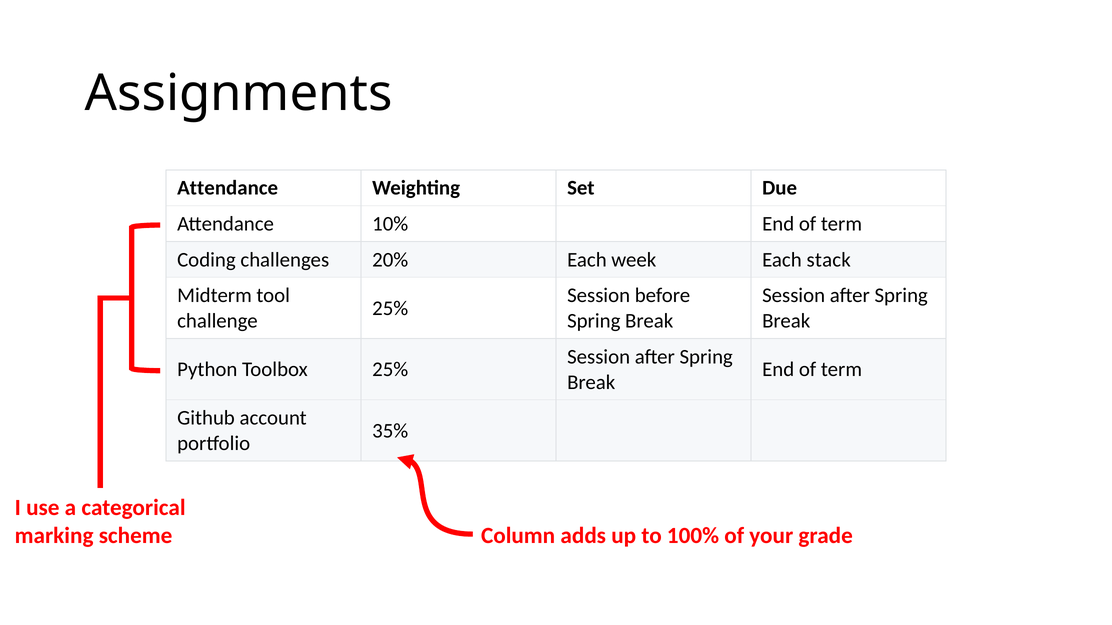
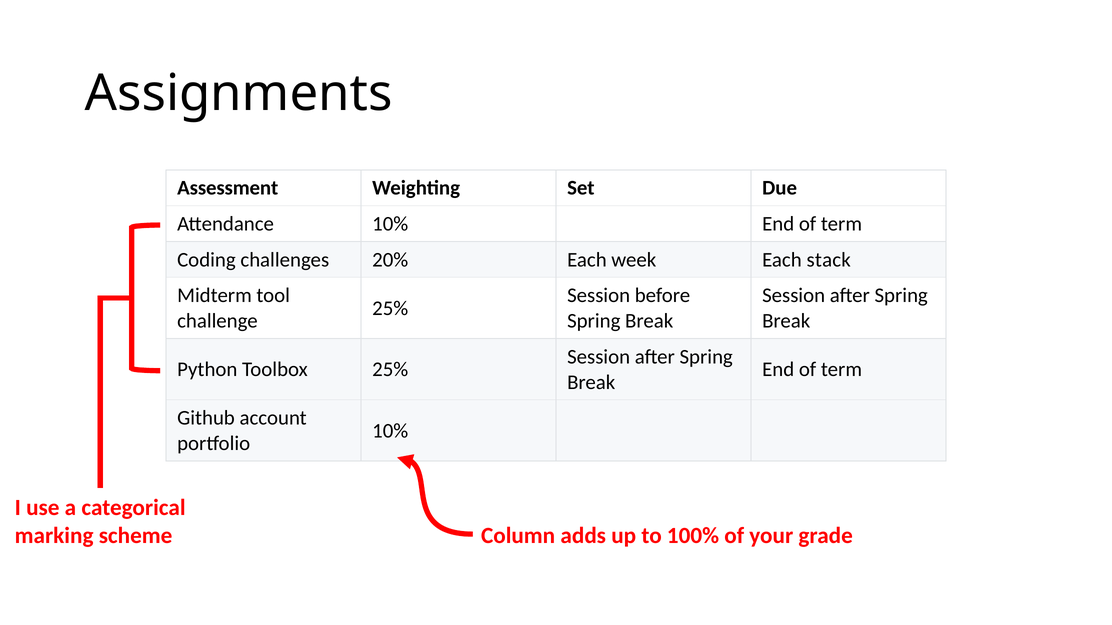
Attendance: Attendance -> Assessment (228, 188)
35%: 35% -> 10% (390, 431)
